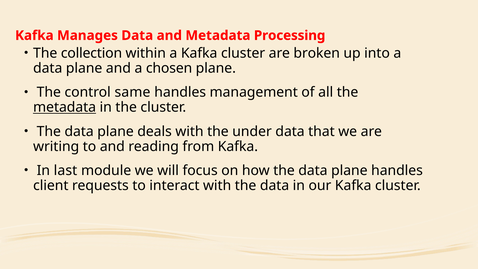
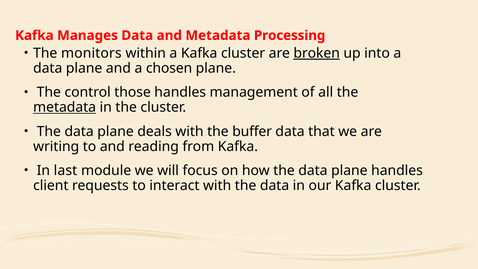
collection: collection -> monitors (91, 53)
broken underline: none -> present (317, 53)
same: same -> those (133, 92)
under: under -> buffer (252, 131)
